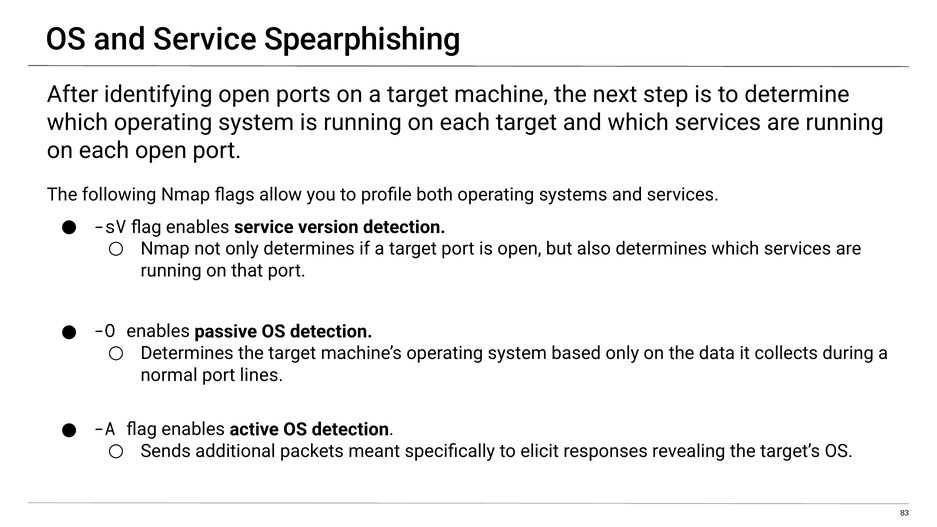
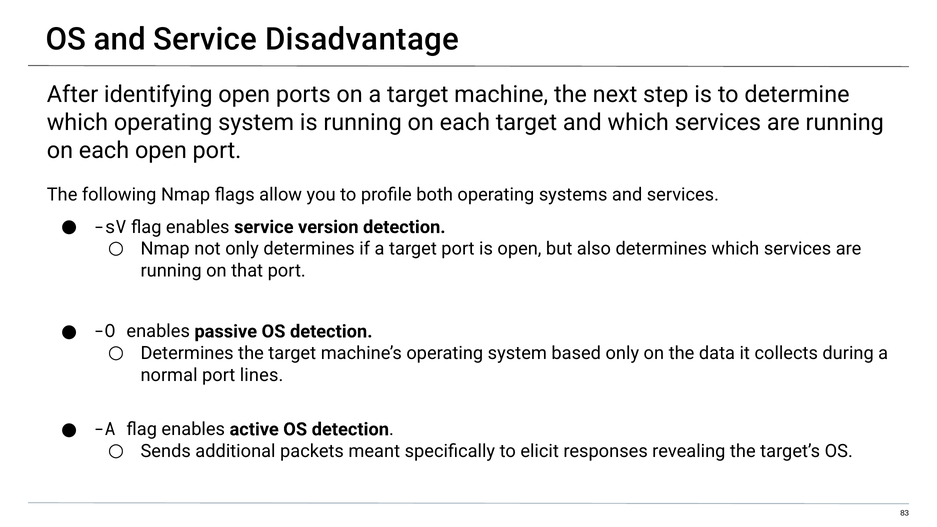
Spearphishing: Spearphishing -> Disadvantage (362, 40)
